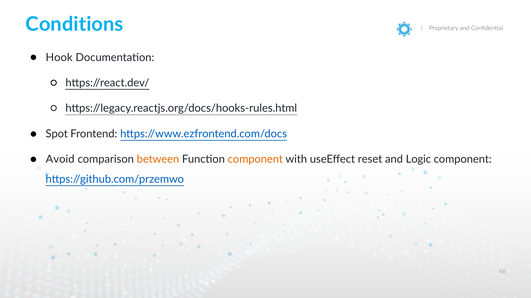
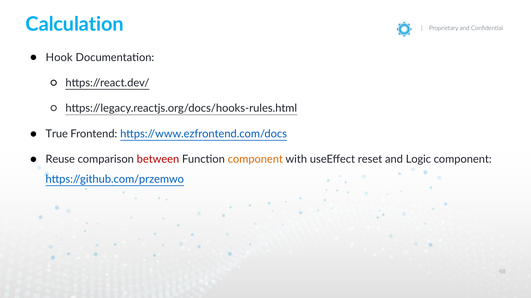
Conditions: Conditions -> Calculation (75, 24)
Spot: Spot -> True (57, 134)
Avoid: Avoid -> Reuse (60, 160)
between colour: orange -> red (158, 160)
